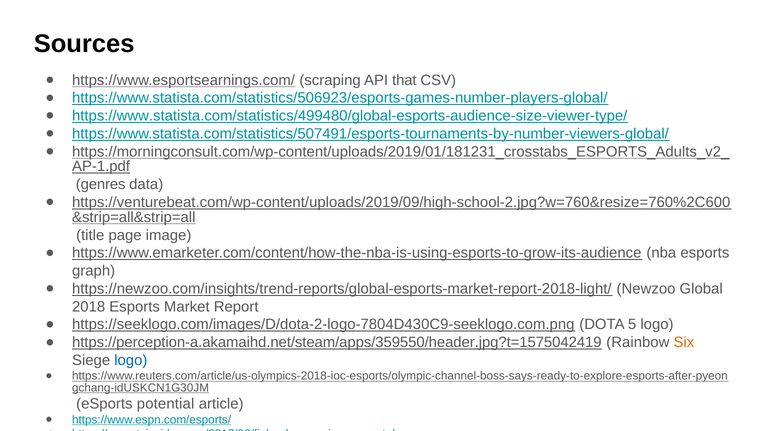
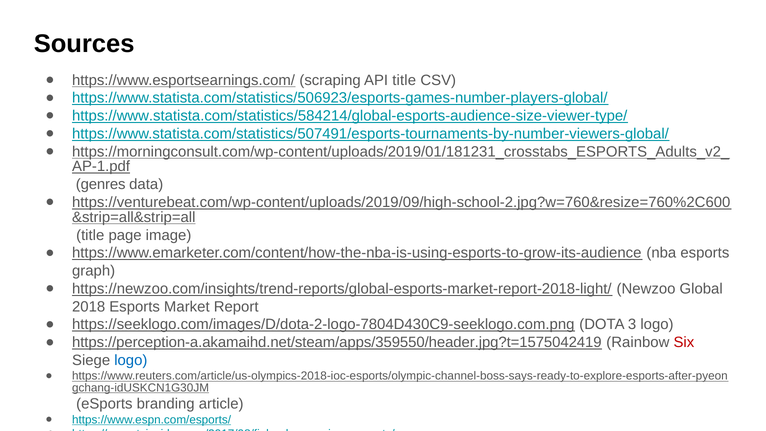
API that: that -> title (404, 80)
https://www.statista.com/statistics/499480/global-esports-audience-size-viewer-type/: https://www.statista.com/statistics/499480/global-esports-audience-size-viewer-type/ -> https://www.statista.com/statistics/584214/global-esports-audience-size-viewer-type/ (350, 116)
5: 5 -> 3 (632, 324)
Six colour: orange -> red (684, 342)
potential: potential -> branding (166, 404)
